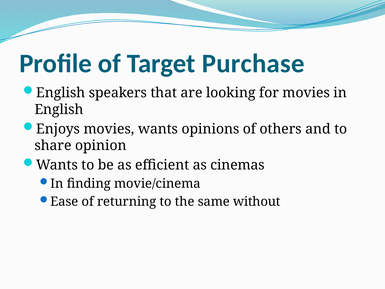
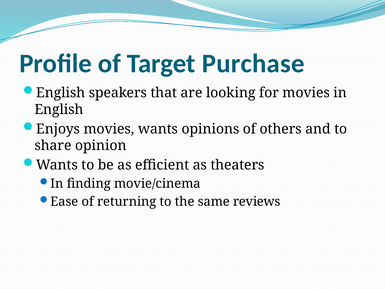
cinemas: cinemas -> theaters (237, 165)
without: without -> reviews (257, 201)
